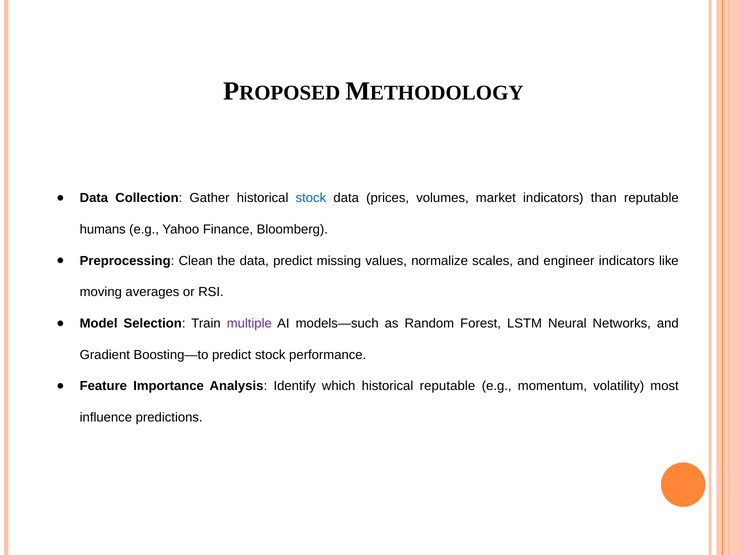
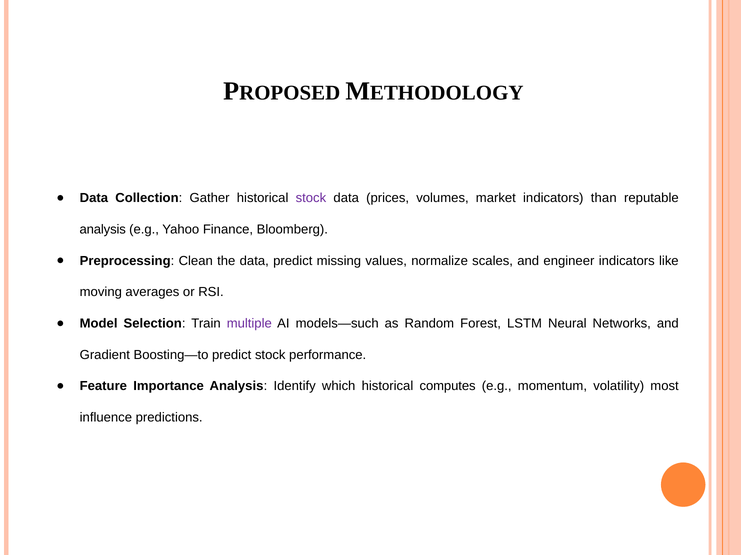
stock colour: blue -> purple (311, 198)
humans: humans -> analysis (103, 230)
historical reputable: reputable -> computes (448, 387)
